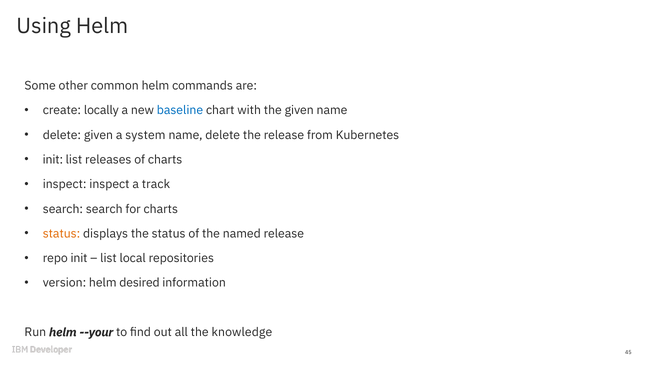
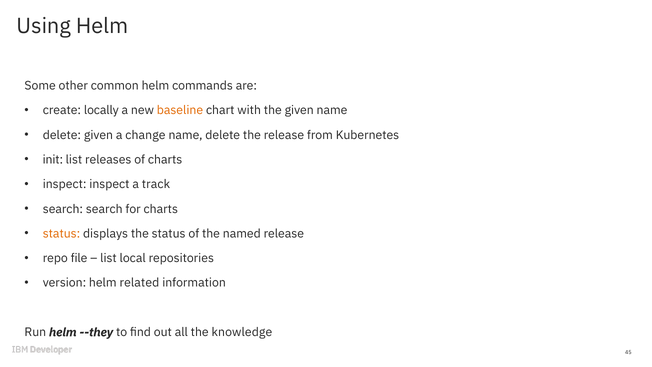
baseline colour: blue -> orange (180, 110)
system: system -> change (145, 135)
repo init: init -> file (79, 258)
desired: desired -> related (139, 283)
--your: --your -> --they (96, 332)
